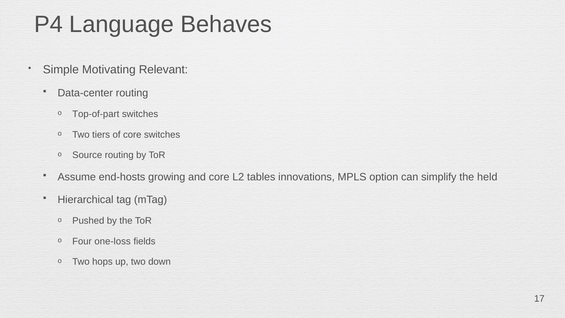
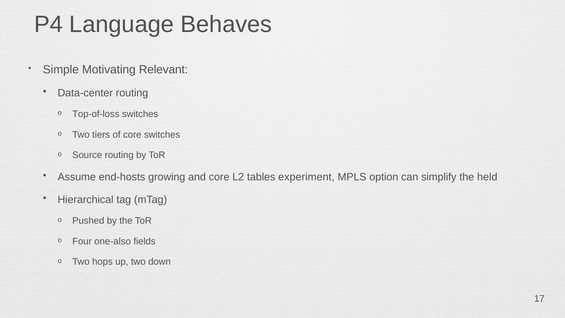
Top-of-part: Top-of-part -> Top-of-loss (96, 114)
innovations: innovations -> experiment (306, 177)
one-loss: one-loss -> one-also (113, 241)
